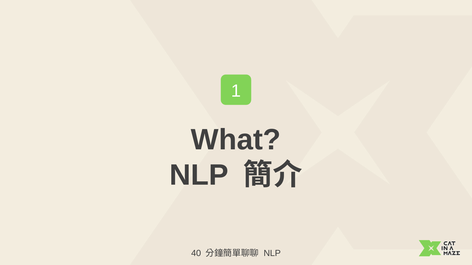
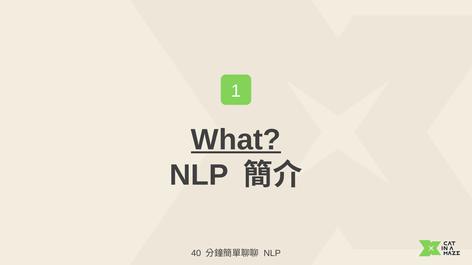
What underline: none -> present (236, 140)
